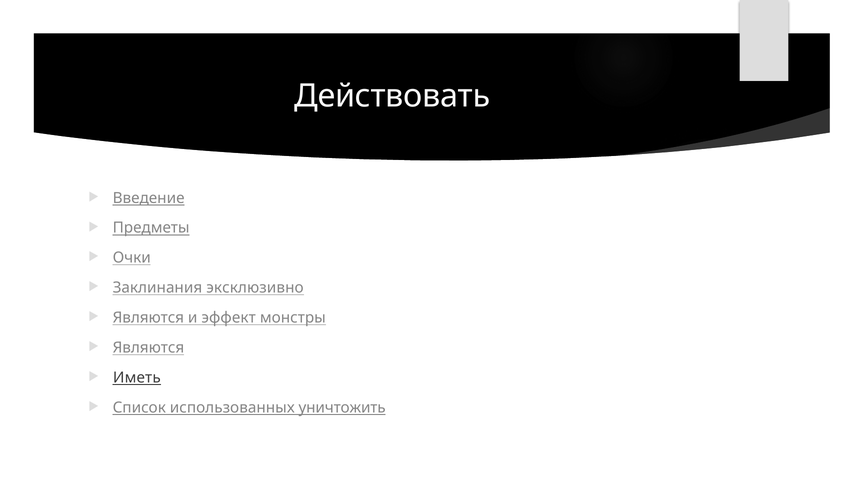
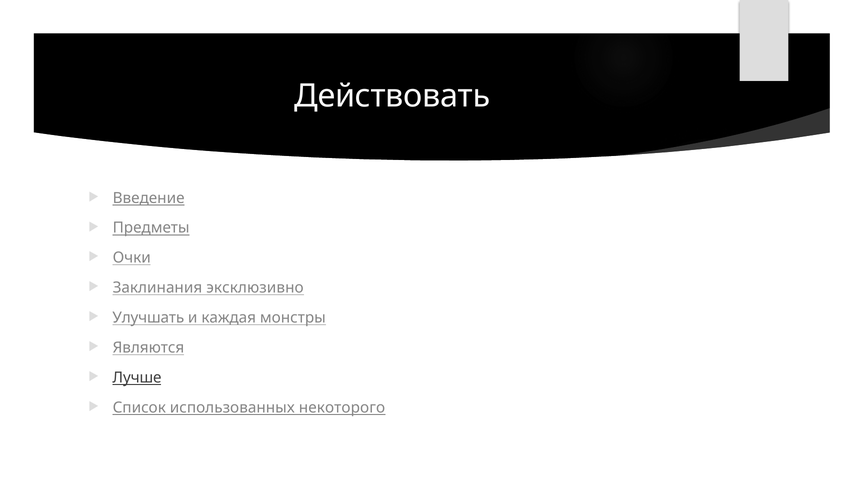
Являются: Являются -> Улучшать (148, 318)
эффект: эффект -> каждая (229, 318)
Иметь: Иметь -> Лучше (137, 378)
уничтожить: уничтожить -> некоторого (342, 408)
